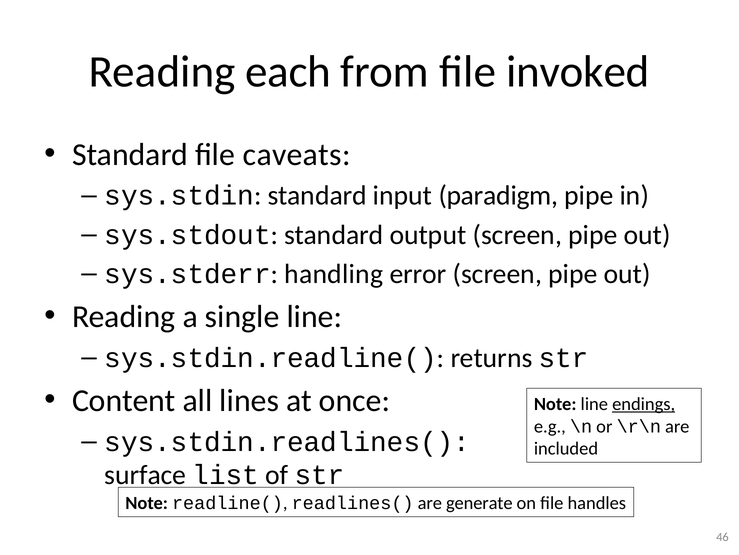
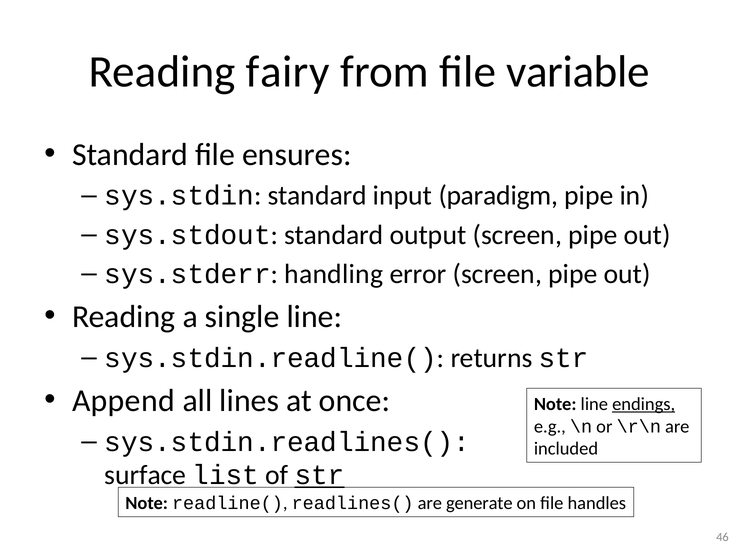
each: each -> fairy (288, 72)
invoked: invoked -> variable (578, 72)
caveats: caveats -> ensures (297, 154)
Content: Content -> Append (124, 400)
str underline: none -> present (319, 475)
